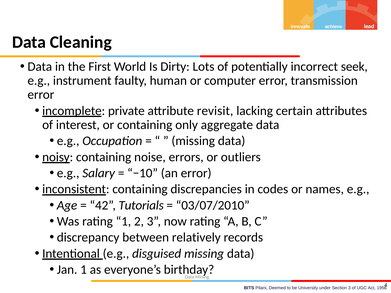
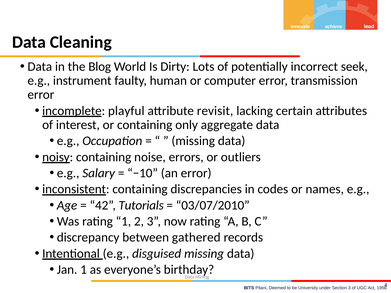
First: First -> Blog (100, 67)
private: private -> playful (126, 111)
relatively: relatively -> gathered (196, 238)
